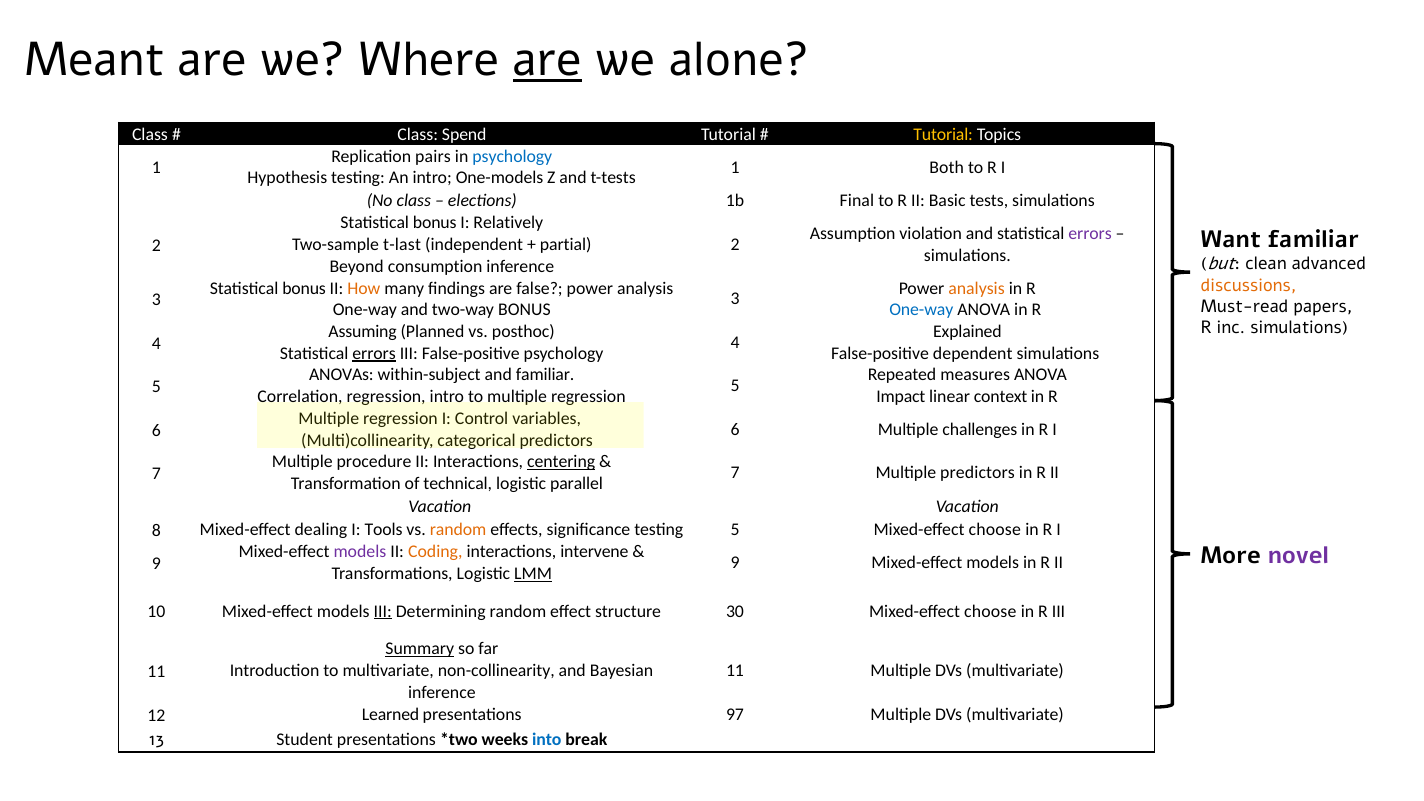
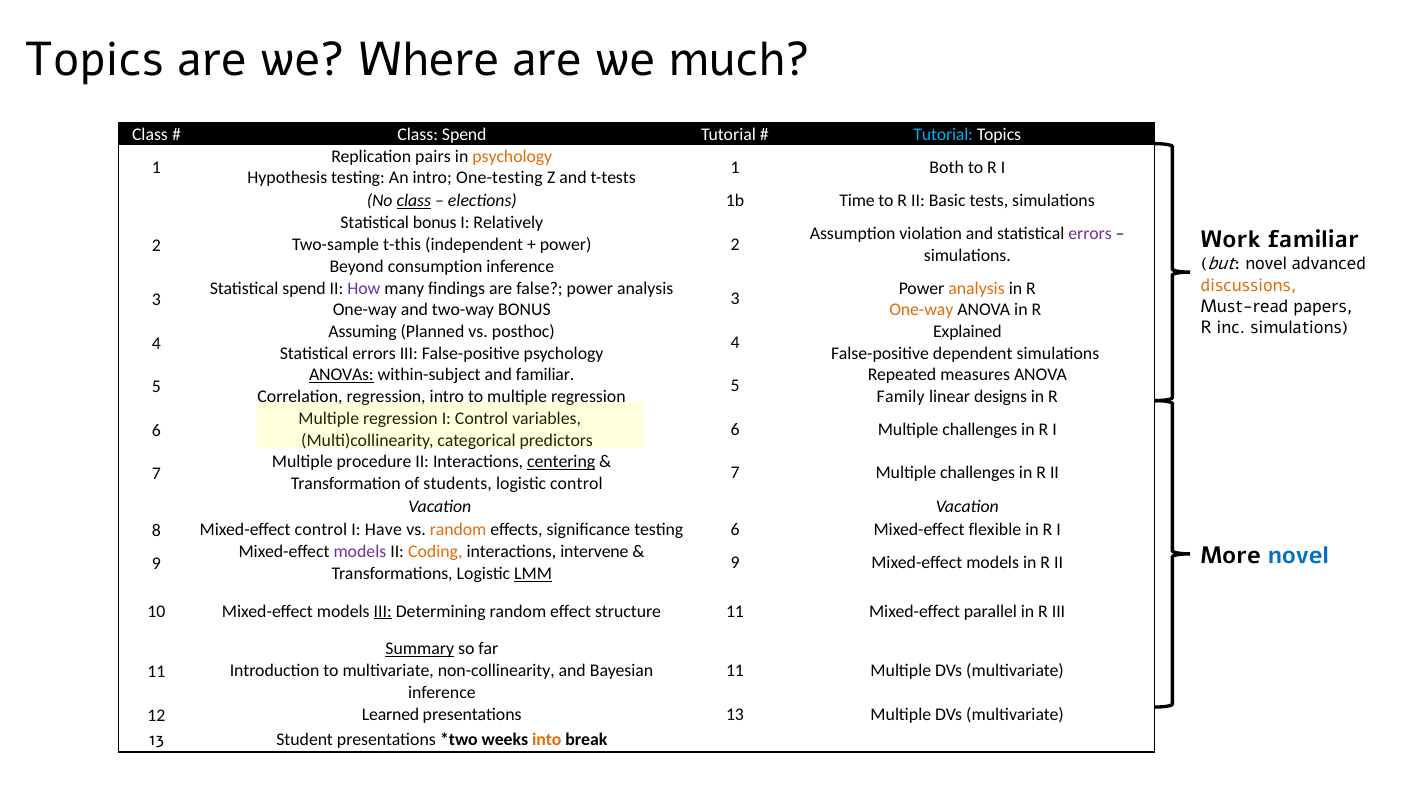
Meant: Meant -> Topics (94, 60)
are underline: present -> none (547, 60)
alone: alone -> much (740, 60)
Tutorial colour: yellow -> light blue (943, 135)
psychology colour: blue -> orange (512, 156)
One-models: One-models -> One-testing (499, 178)
class underline: none -> present (414, 201)
Final: Final -> Time (857, 201)
Want: Want -> Work (1231, 239)
t-last: t-last -> t-this (402, 245)
partial: partial -> power (566, 245)
but clean: clean -> novel (1266, 264)
bonus: bonus -> spend (304, 288)
How colour: orange -> purple (364, 288)
One-way colour: blue -> orange (921, 310)
errors underline: present -> none (374, 353)
ANOVAs underline: none -> present (341, 375)
Impact: Impact -> Family (901, 397)
context: context -> designs (1001, 397)
7 Multiple predictors: predictors -> challenges (978, 473)
technical: technical -> students (458, 484)
logistic parallel: parallel -> control (576, 484)
Mixed-effect dealing: dealing -> control (321, 529)
Tools: Tools -> Have (383, 529)
testing 5: 5 -> 6 (735, 529)
choose: choose -> flexible (995, 529)
novel colour: purple -> blue (1298, 555)
structure 30: 30 -> 11 (735, 611)
choose: choose -> parallel (990, 611)
presentations 97: 97 -> 13 (735, 715)
into colour: blue -> orange (547, 739)
